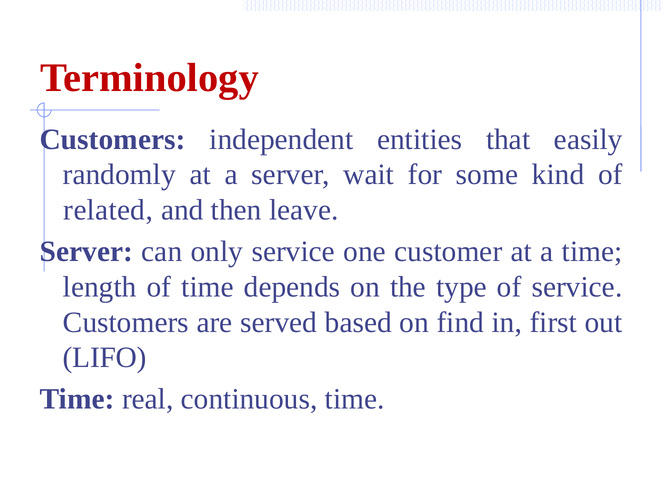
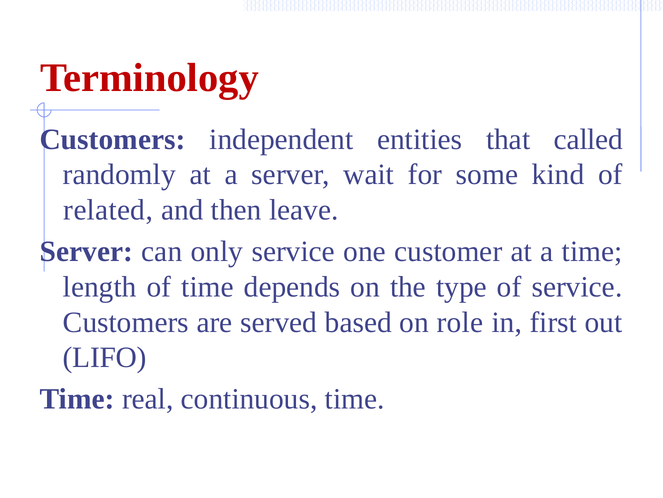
easily: easily -> called (588, 139)
find: find -> role (460, 322)
